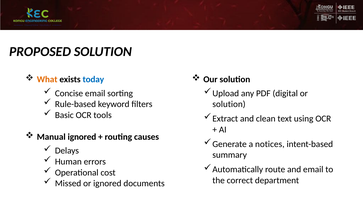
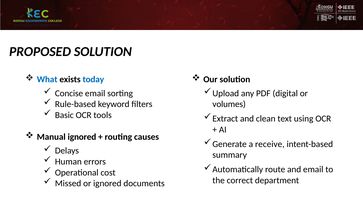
What colour: orange -> blue (47, 79)
solution: solution -> volumes (229, 104)
notices: notices -> receive (270, 144)
